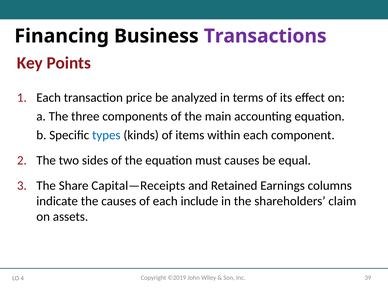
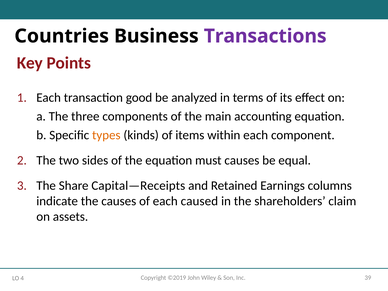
Financing: Financing -> Countries (62, 36)
price: price -> good (139, 98)
types colour: blue -> orange (106, 135)
include: include -> caused (199, 201)
